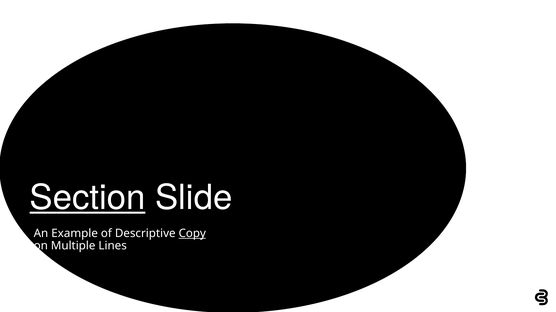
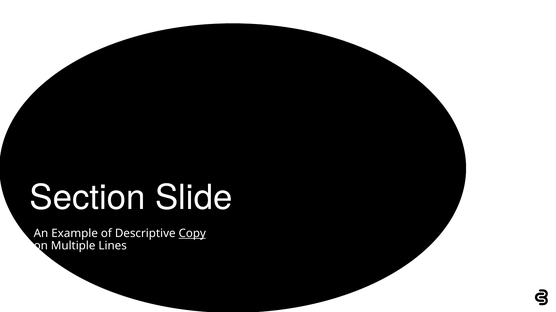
Section underline: present -> none (87, 198)
